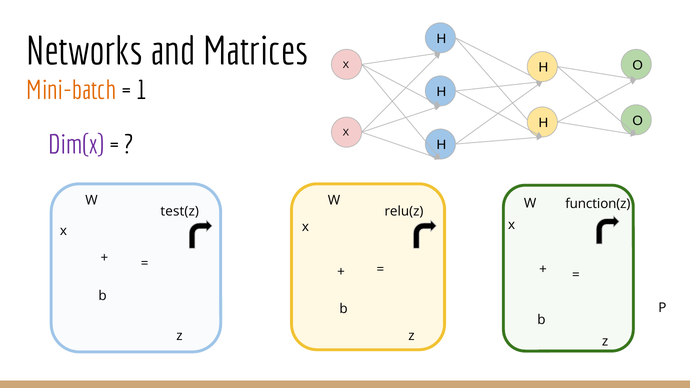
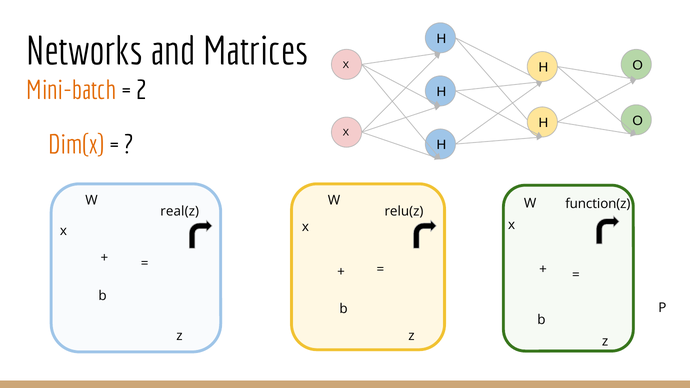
1: 1 -> 2 (142, 91)
Dim(x colour: purple -> orange (76, 145)
test(z: test(z -> real(z (180, 212)
